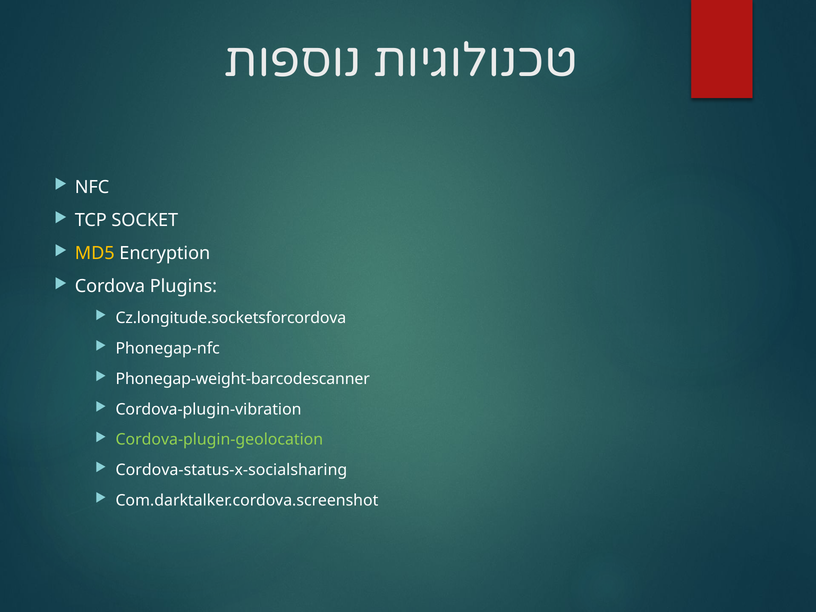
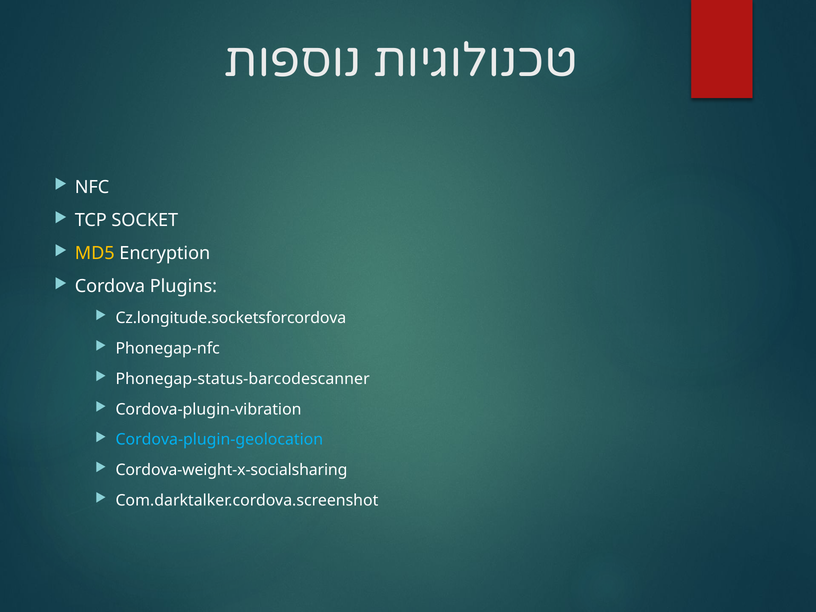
Phonegap-weight-barcodescanner: Phonegap-weight-barcodescanner -> Phonegap-status-barcodescanner (243, 379)
Cordova-plugin-geolocation colour: light green -> light blue (219, 440)
Cordova-status-x-socialsharing: Cordova-status-x-socialsharing -> Cordova-weight-x-socialsharing (231, 470)
